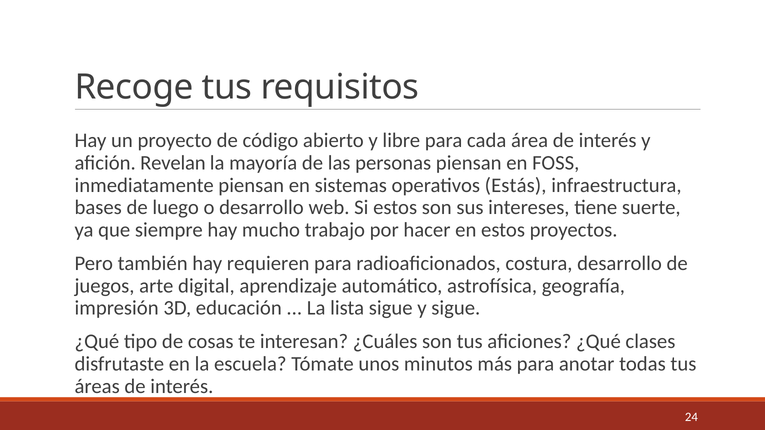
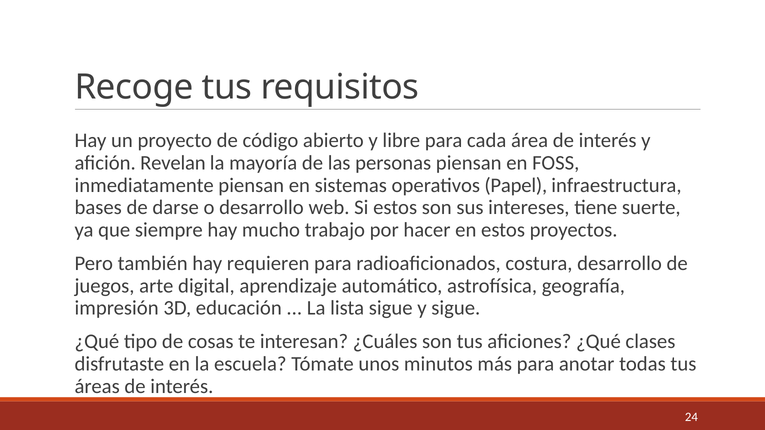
Estás: Estás -> Papel (516, 185)
luego: luego -> darse (176, 208)
